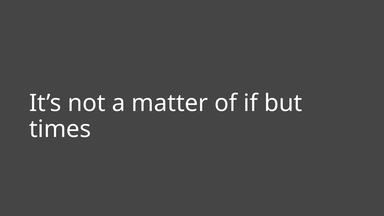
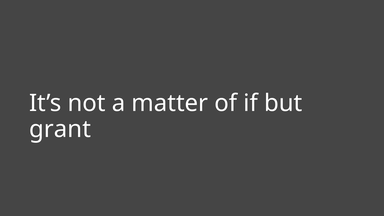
times: times -> grant (60, 129)
